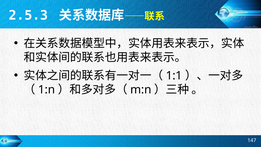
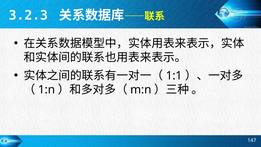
2.5.3: 2.5.3 -> 3.2.3 (28, 15)
